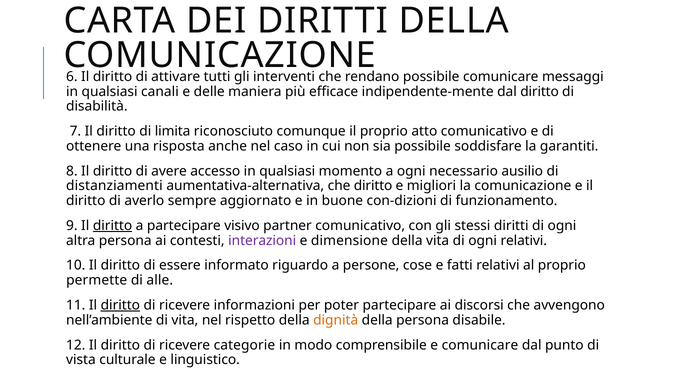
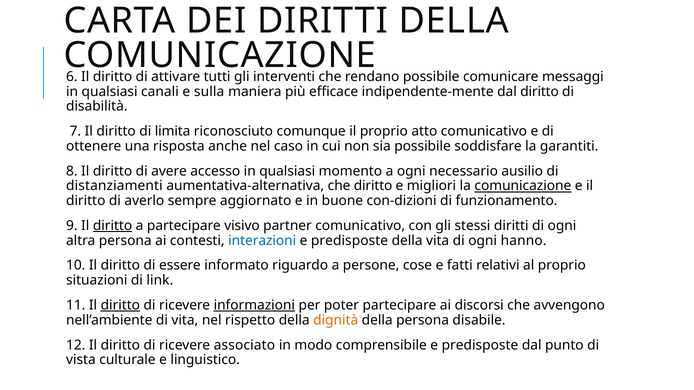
delle: delle -> sulla (209, 92)
comunicazione underline: none -> present (523, 186)
interazioni colour: purple -> blue (262, 241)
dimensione: dimensione -> predisposte (349, 241)
ogni relativi: relativi -> hanno (524, 241)
permette: permette -> situazioni (97, 281)
alle: alle -> link (160, 281)
informazioni underline: none -> present (254, 306)
categorie: categorie -> associato (244, 345)
comprensibile e comunicare: comunicare -> predisposte (480, 345)
